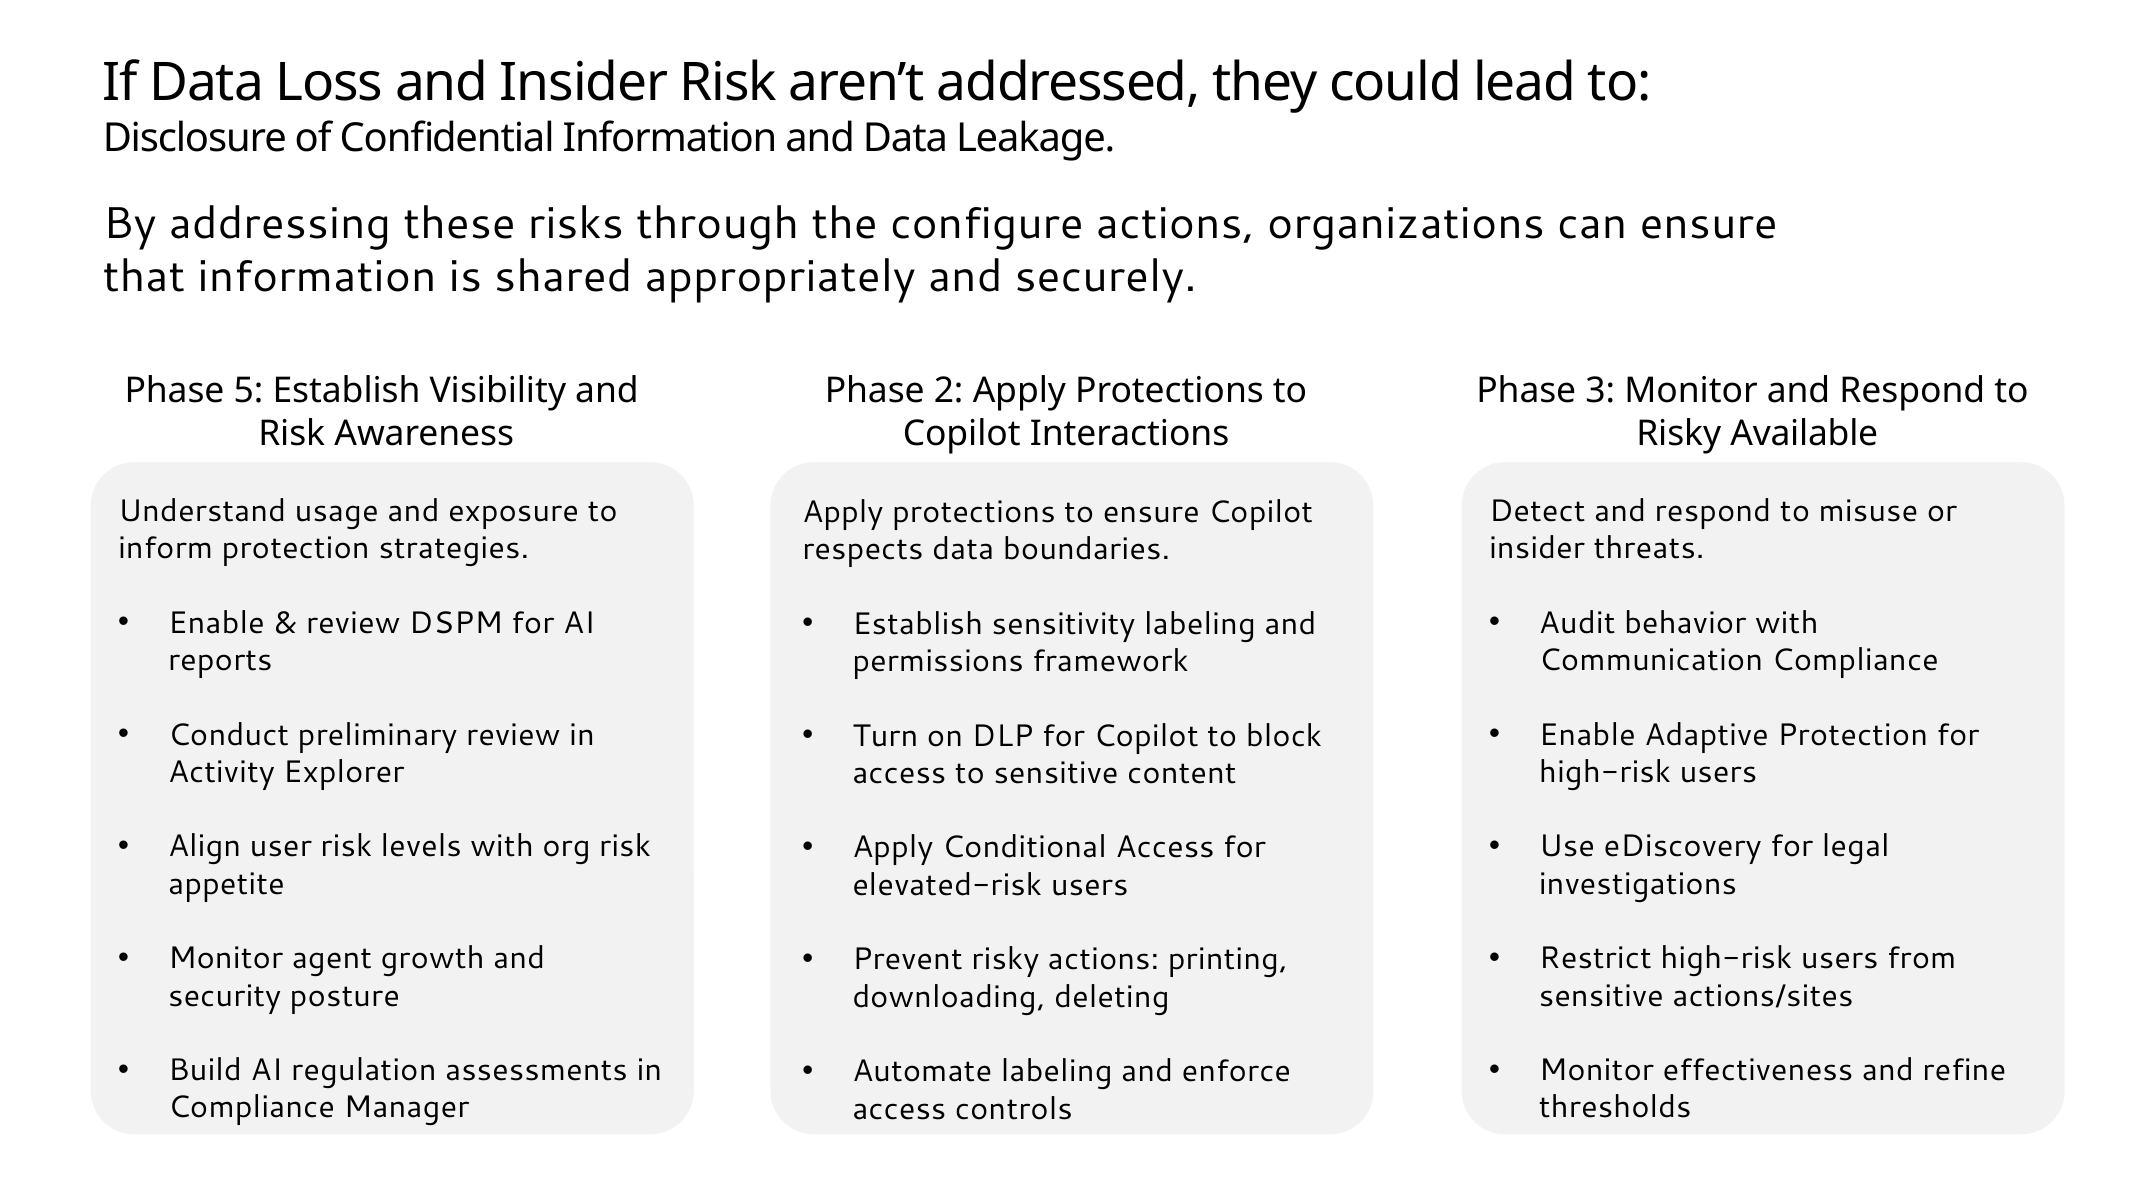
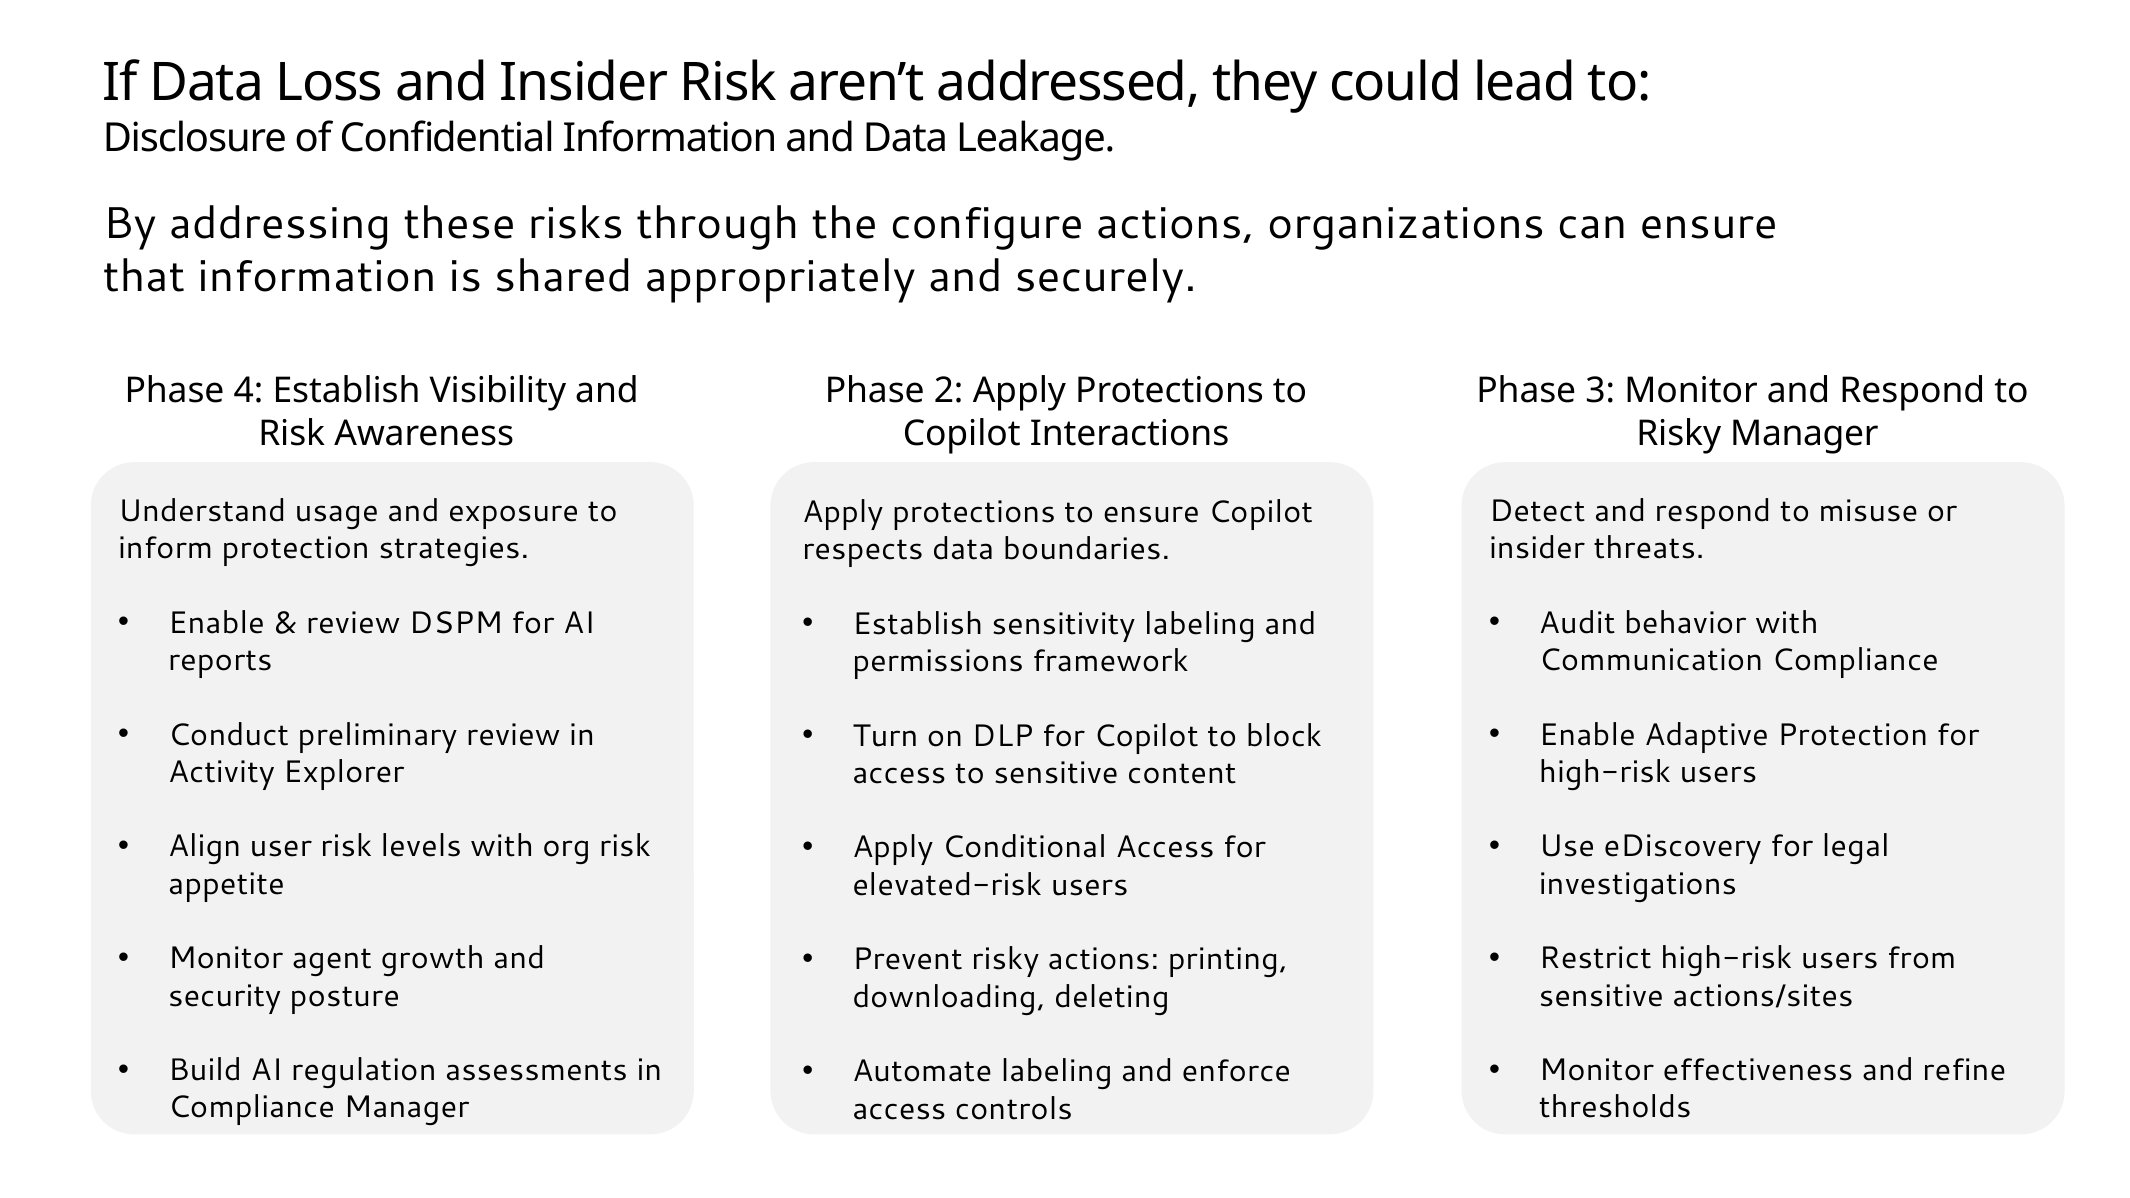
5: 5 -> 4 (248, 391)
Risky Available: Available -> Manager (1804, 434)
